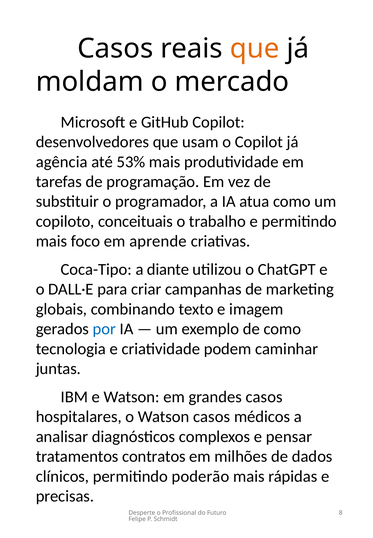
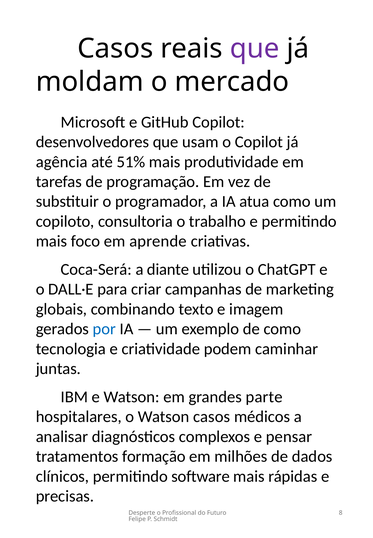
que colour: orange -> purple (255, 49)
53%: 53% -> 51% (131, 162)
conceituais: conceituais -> consultoria (135, 222)
Coca-Tipo: Coca-Tipo -> Coca-Será (96, 270)
grandes casos: casos -> parte (264, 397)
contratos: contratos -> formação (154, 457)
poderão: poderão -> software (201, 477)
